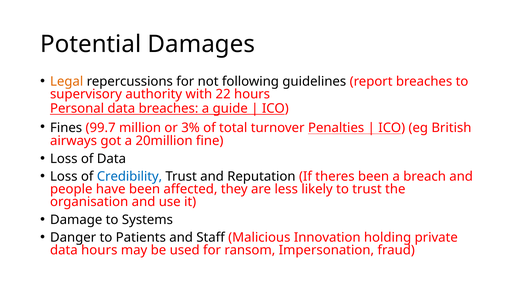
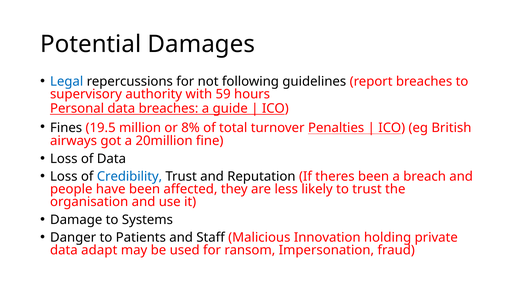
Legal colour: orange -> blue (67, 81)
22: 22 -> 59 (223, 94)
99.7: 99.7 -> 19.5 (101, 128)
3%: 3% -> 8% (191, 128)
data hours: hours -> adapt (99, 251)
